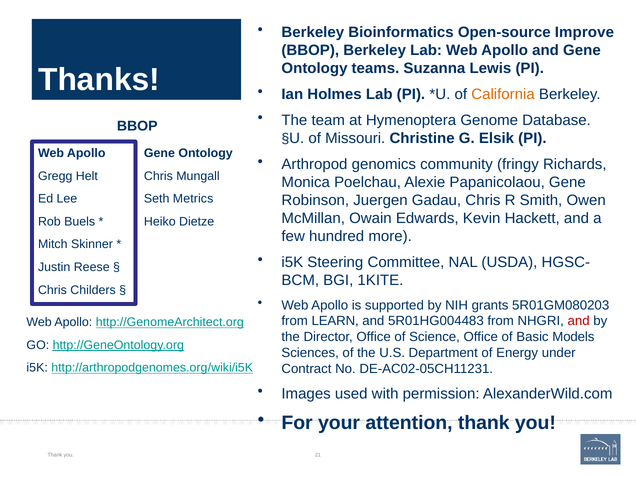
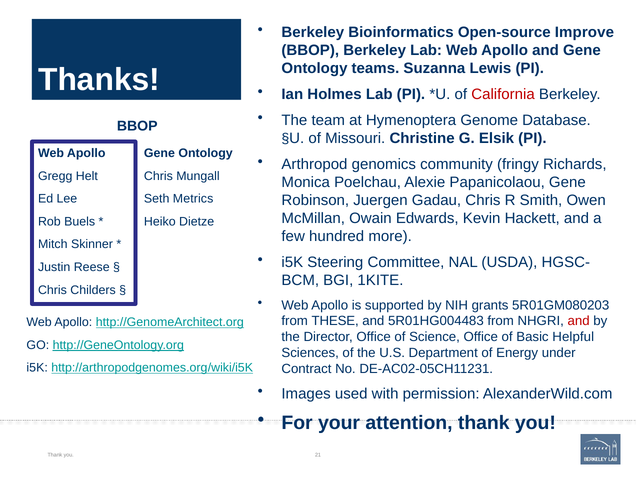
California colour: orange -> red (503, 94)
LEARN: LEARN -> THESE (335, 321)
Models: Models -> Helpful (573, 337)
